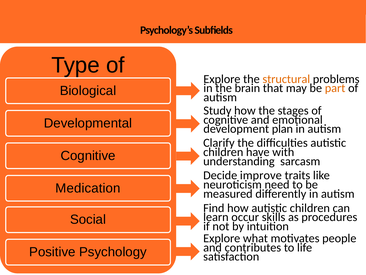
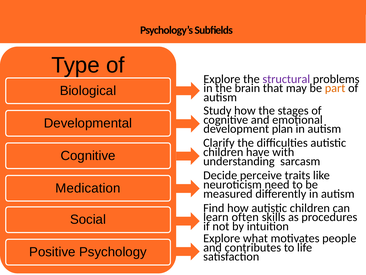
structural colour: orange -> purple (286, 79)
improve: improve -> perceive (261, 175)
occur: occur -> often (245, 217)
